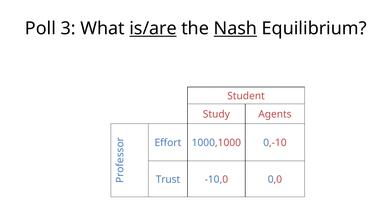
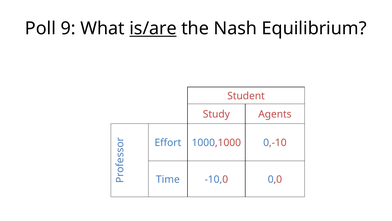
3: 3 -> 9 (68, 28)
Nash underline: present -> none (235, 28)
Trust: Trust -> Time (168, 179)
